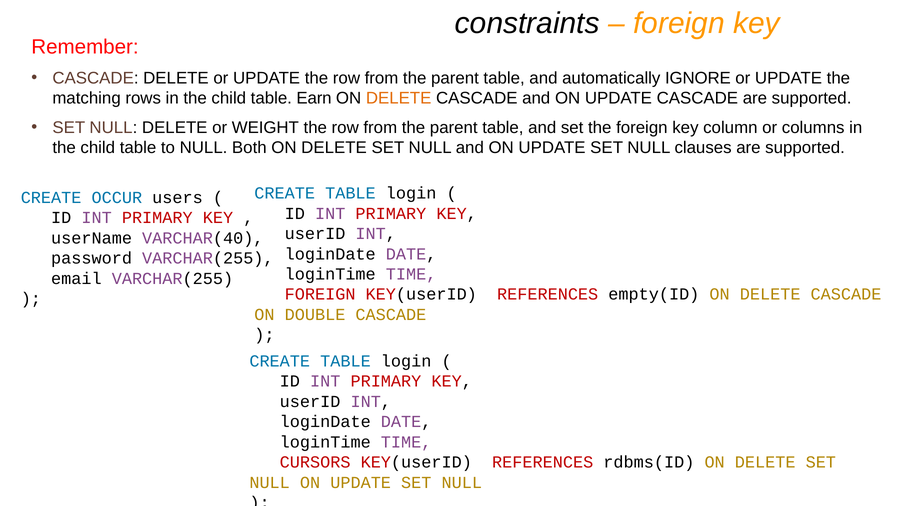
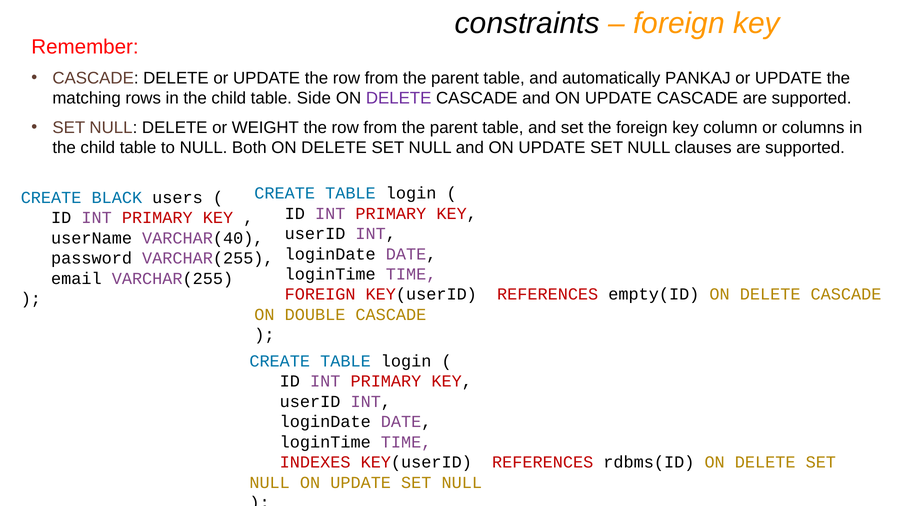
IGNORE: IGNORE -> PANKAJ (698, 78)
Earn: Earn -> Side (314, 98)
DELETE colour: orange -> purple (399, 98)
OCCUR: OCCUR -> BLACK (117, 197)
CURSORS: CURSORS -> INDEXES (315, 462)
